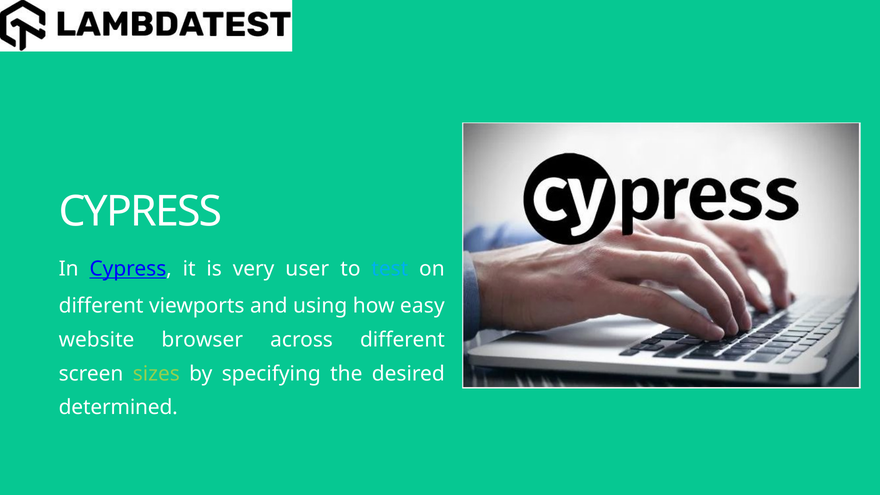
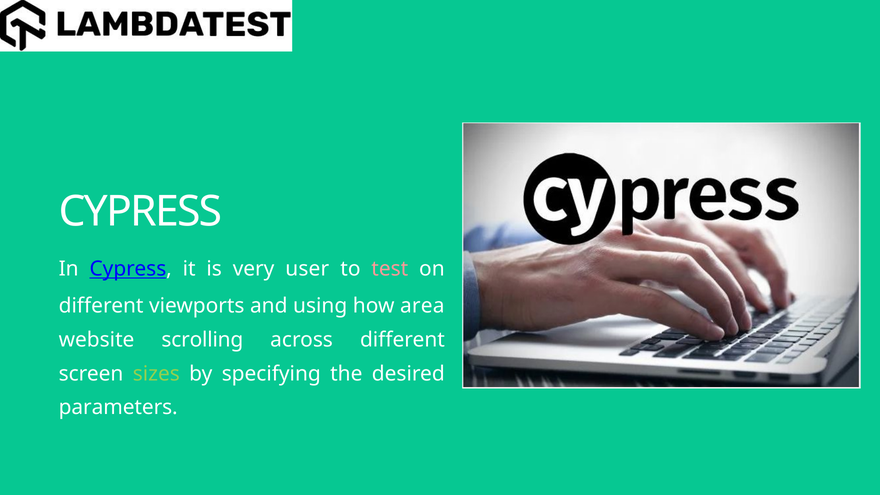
test colour: light blue -> pink (390, 269)
easy: easy -> area (422, 306)
browser: browser -> scrolling (202, 340)
determined: determined -> parameters (118, 408)
